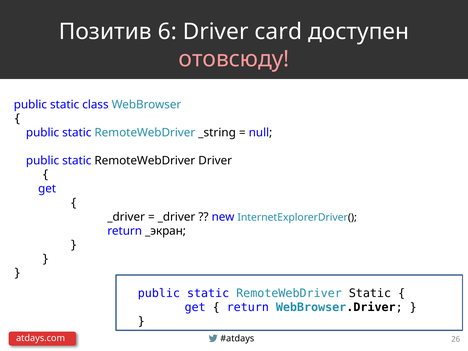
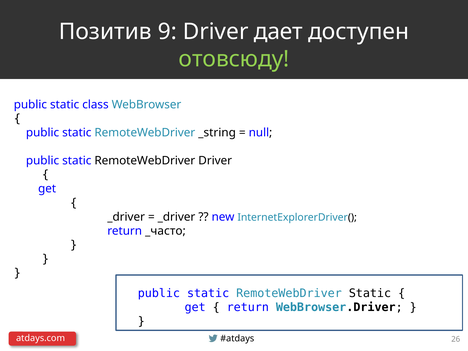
6: 6 -> 9 (167, 32)
card: card -> дает (278, 32)
отовсюду colour: pink -> light green (234, 59)
_экран: _экран -> _часто (165, 231)
